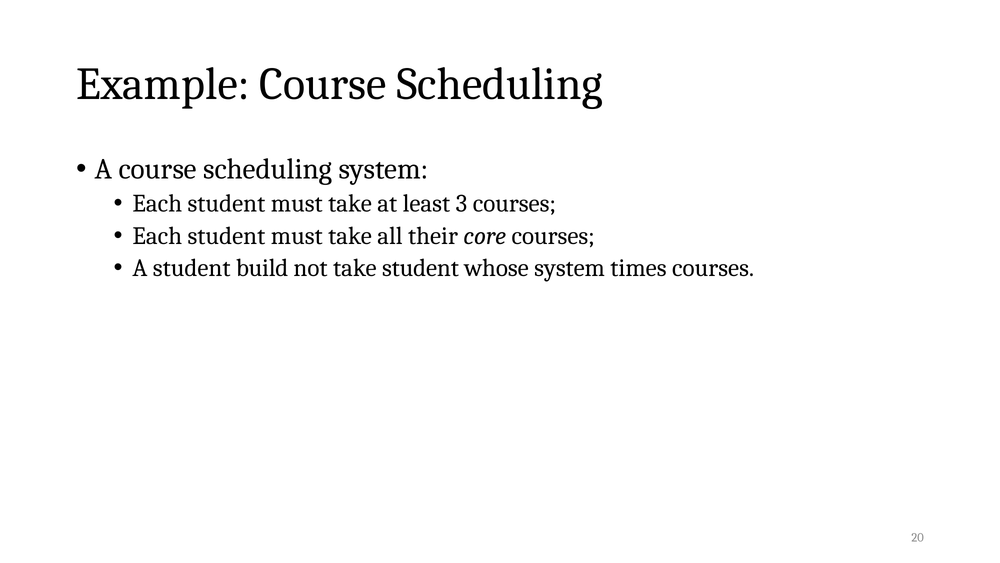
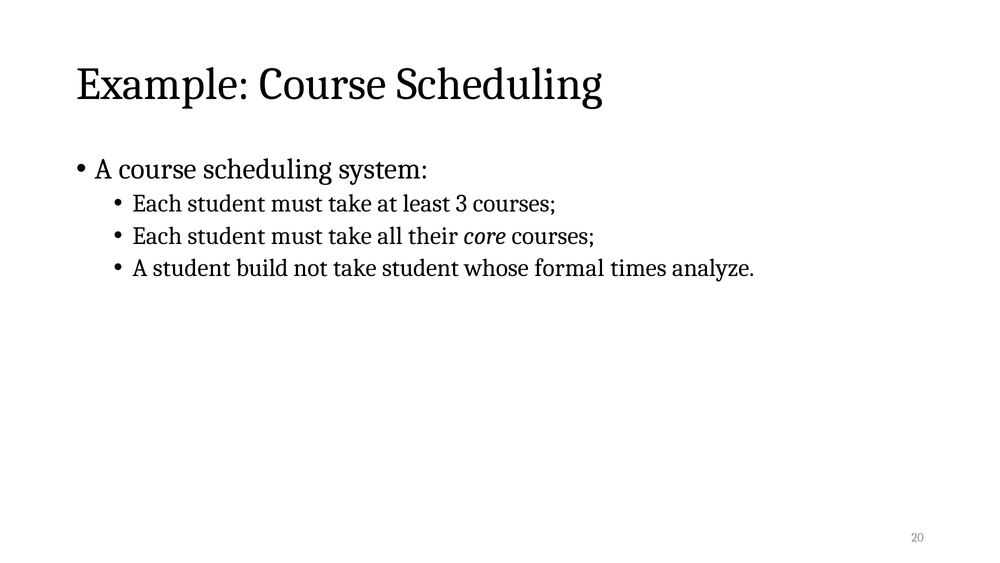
whose system: system -> formal (569, 268)
times courses: courses -> analyze (713, 268)
